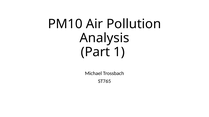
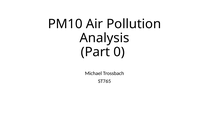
1: 1 -> 0 (119, 52)
